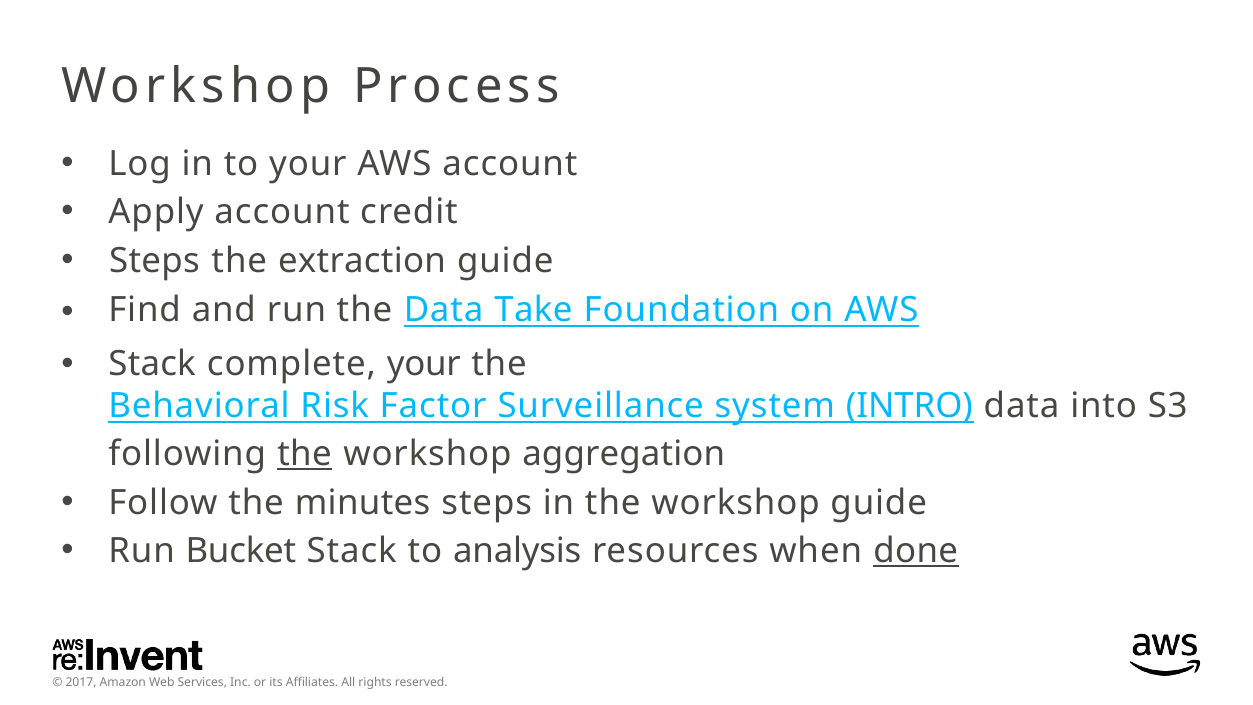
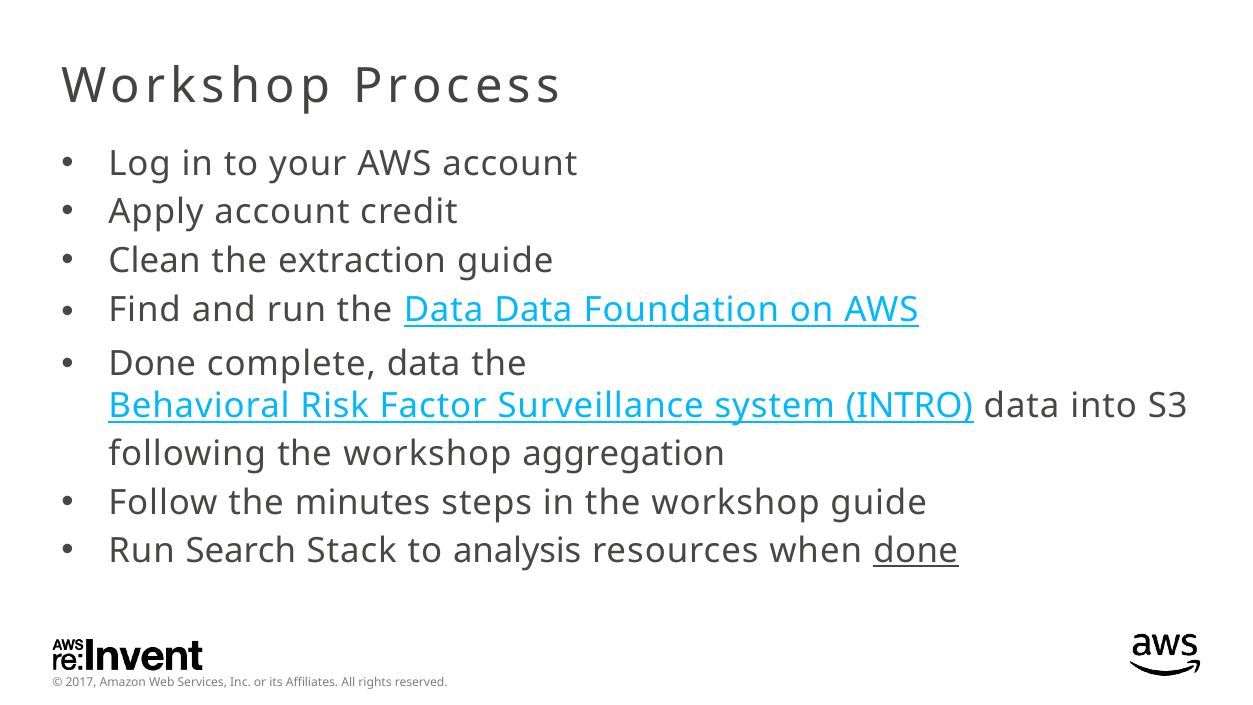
Steps: Steps -> Clean (155, 261)
Data Take: Take -> Data (533, 310)
Stack: Stack -> Done (152, 364)
complete your: your -> data (424, 364)
the underline: present -> none (305, 454)
Bucket: Bucket -> Search (241, 551)
